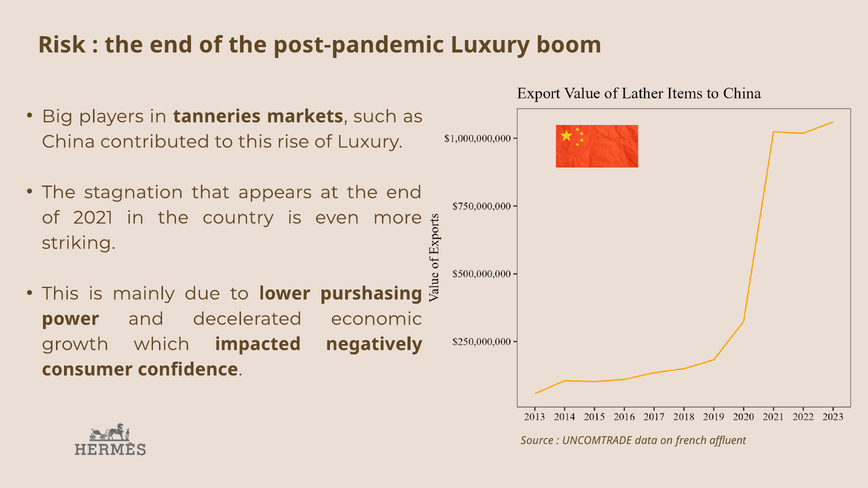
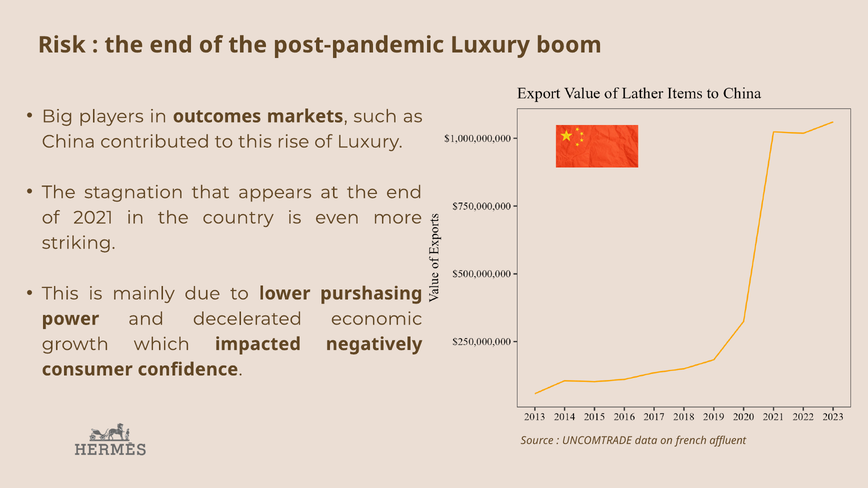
tanneries: tanneries -> outcomes (217, 116)
